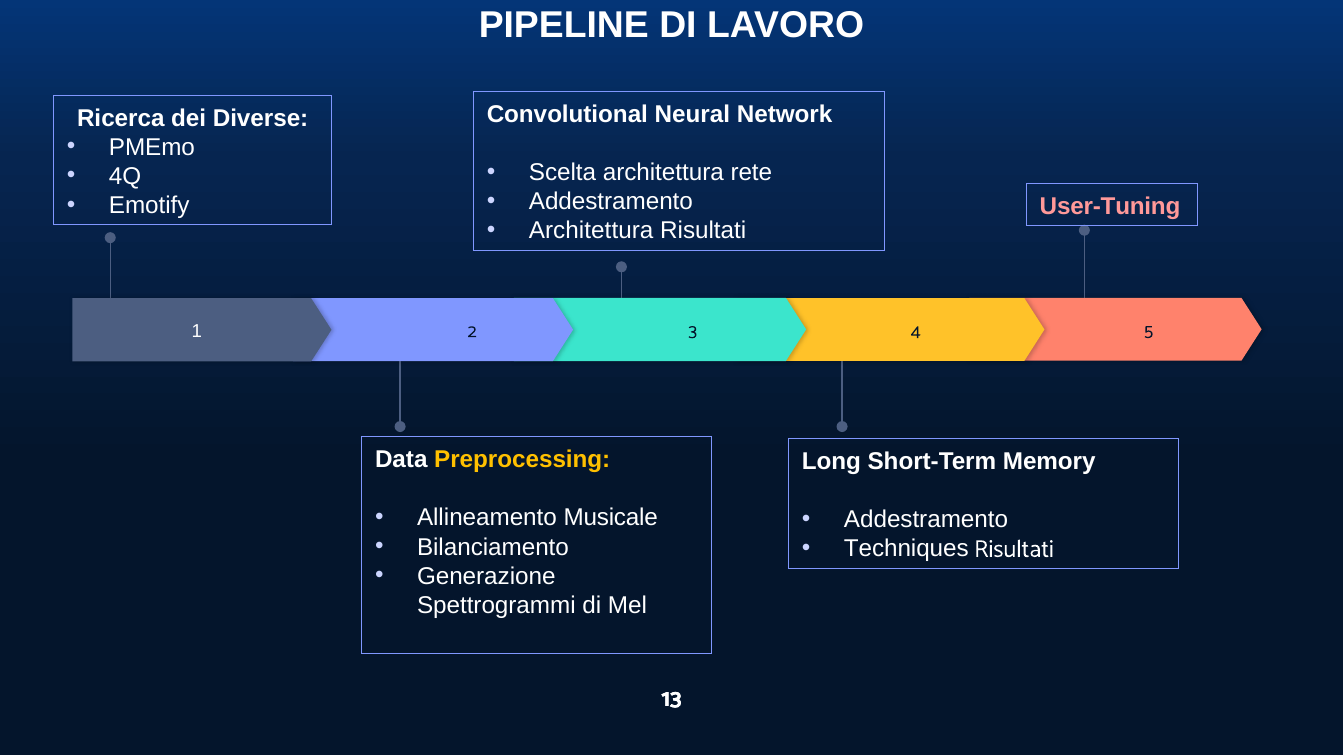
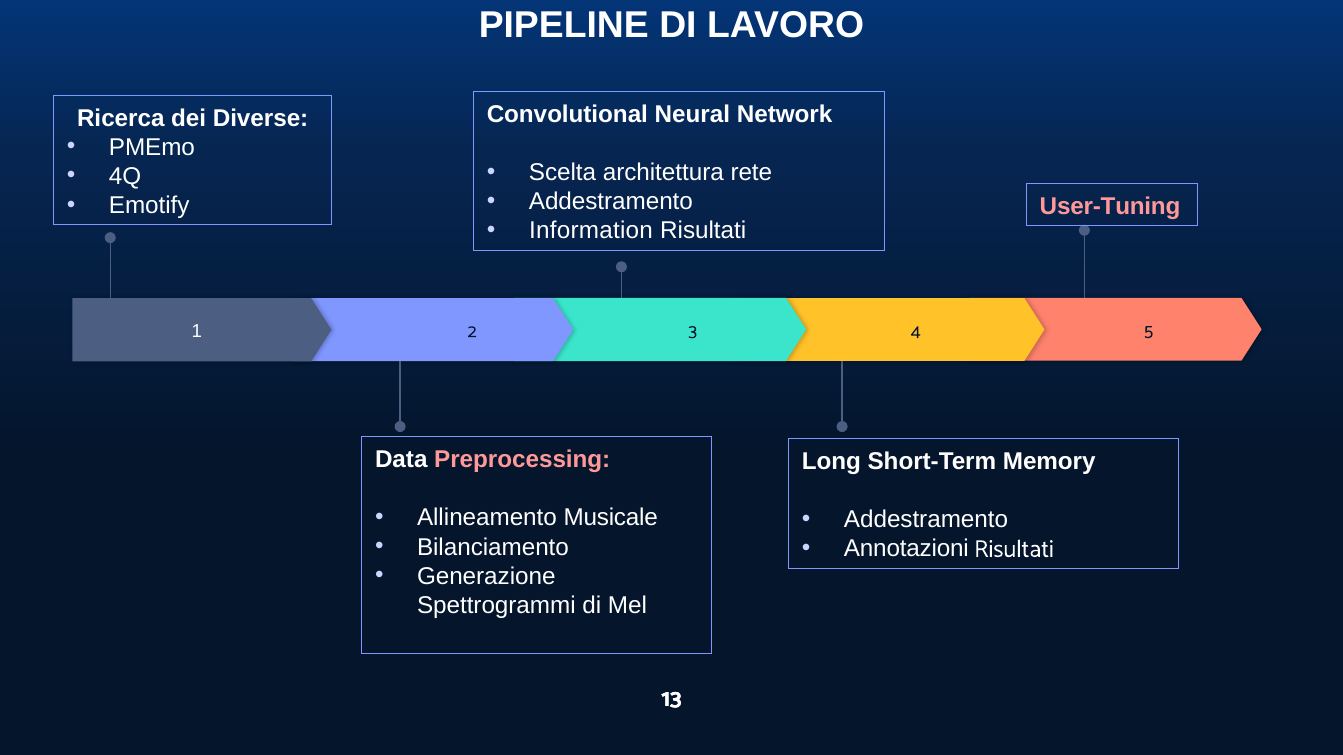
Architettura: Architettura -> Information (591, 231)
Preprocessing colour: yellow -> pink (522, 460)
Techniques: Techniques -> Annotazioni (906, 549)
